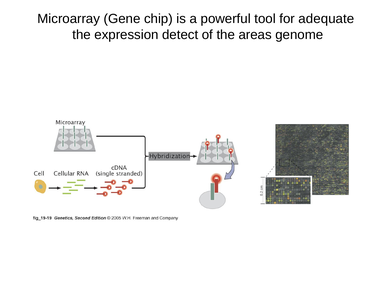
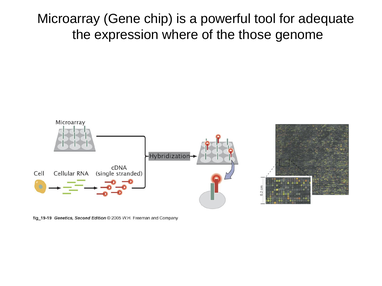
detect: detect -> where (180, 35)
areas: areas -> those (255, 35)
